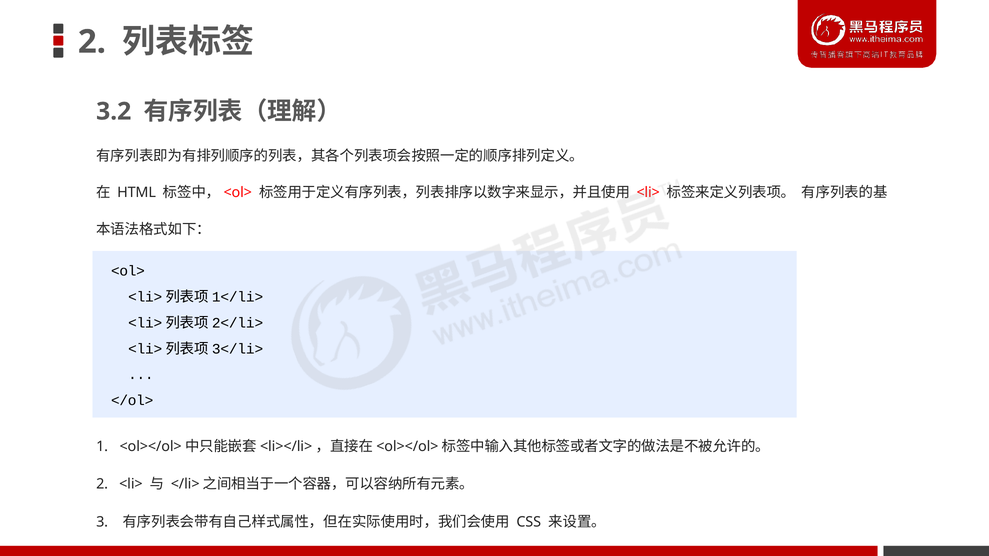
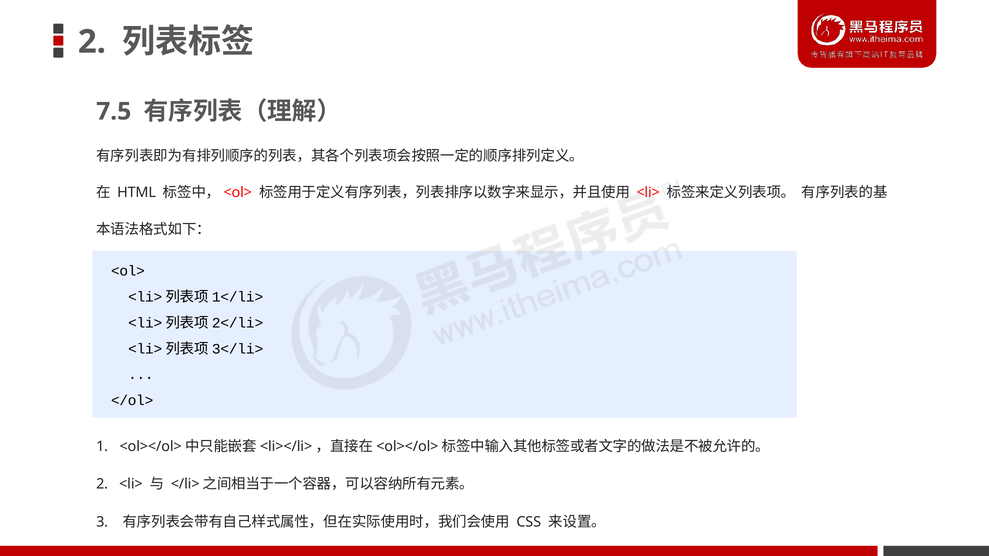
3.2: 3.2 -> 7.5 (114, 111)
